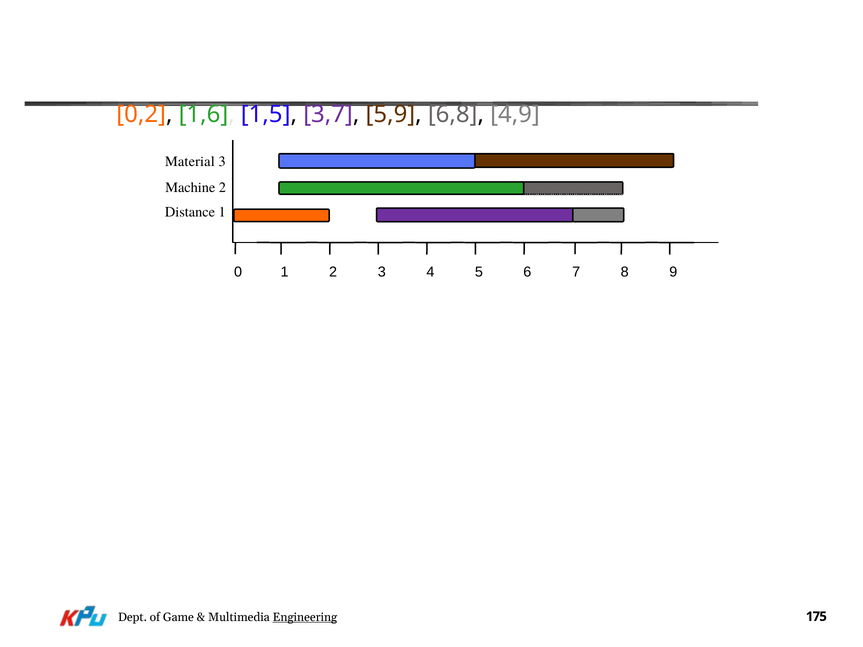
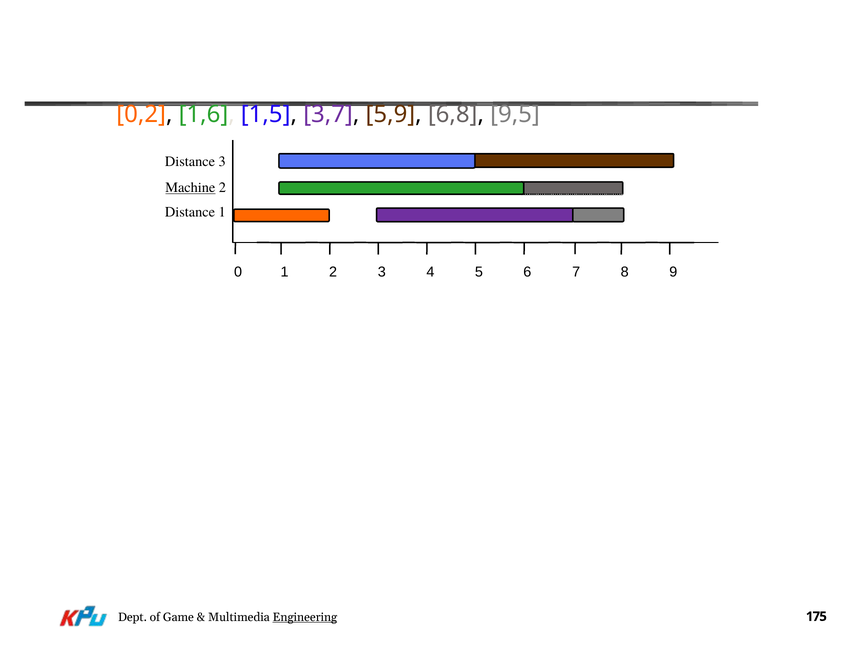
4,9: 4,9 -> 9,5 (515, 114)
Material: Material -> Distance (190, 162)
Machine underline: none -> present (190, 188)
